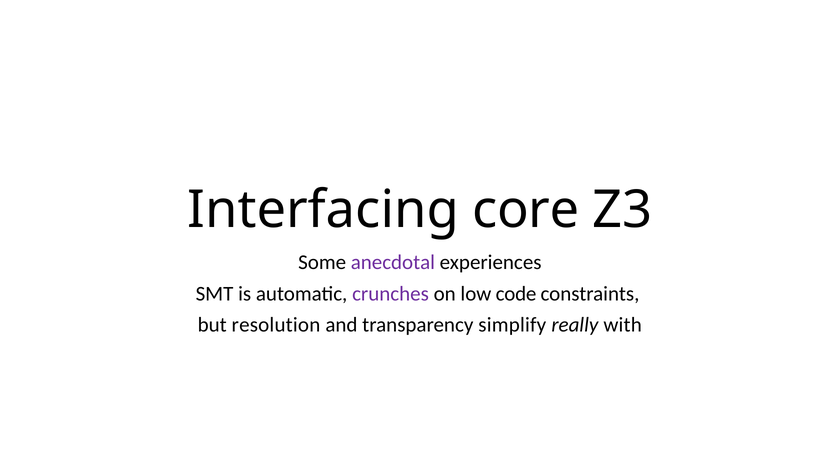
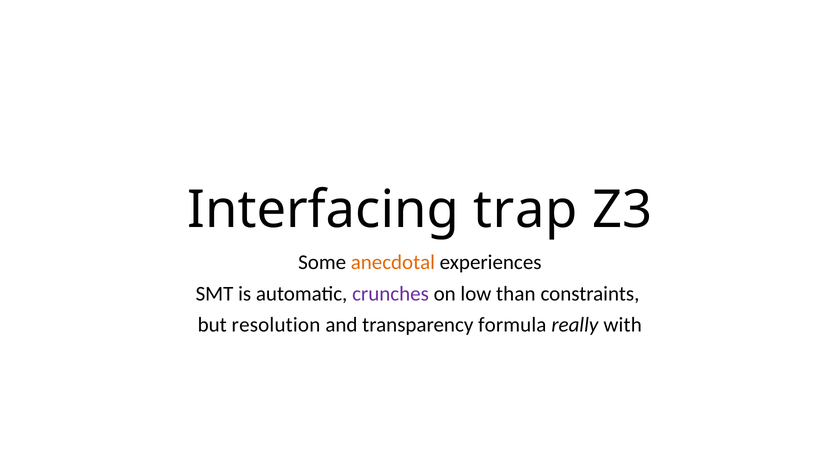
core: core -> trap (525, 210)
anecdotal colour: purple -> orange (393, 263)
code: code -> than (516, 294)
simplify: simplify -> formula (512, 325)
